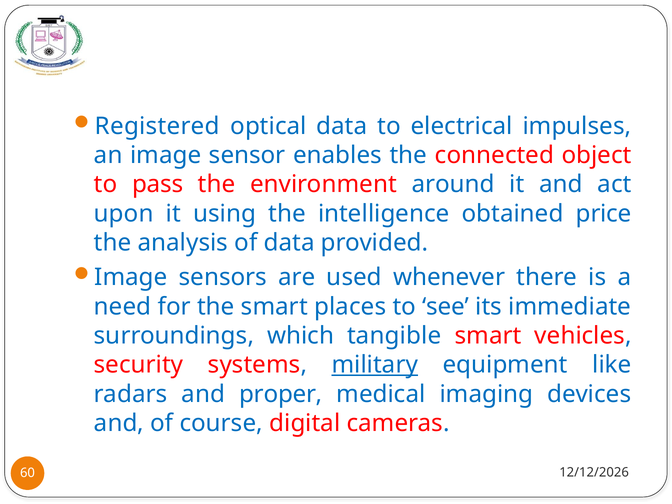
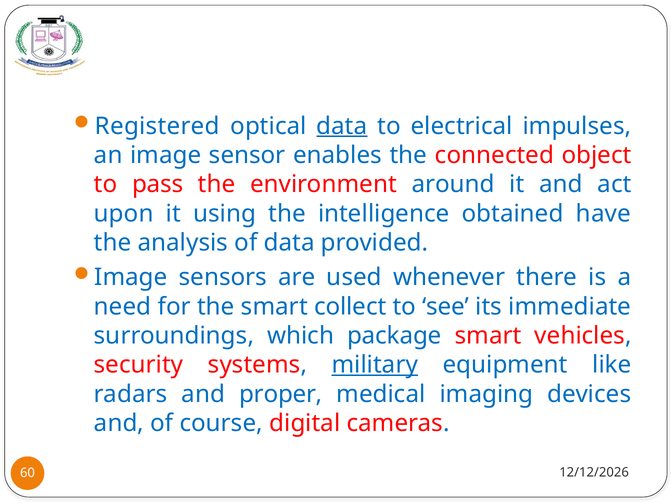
data underline: none -> present (342, 126)
price: price -> have (603, 214)
places: places -> collect (350, 307)
tangible: tangible -> package (394, 336)
